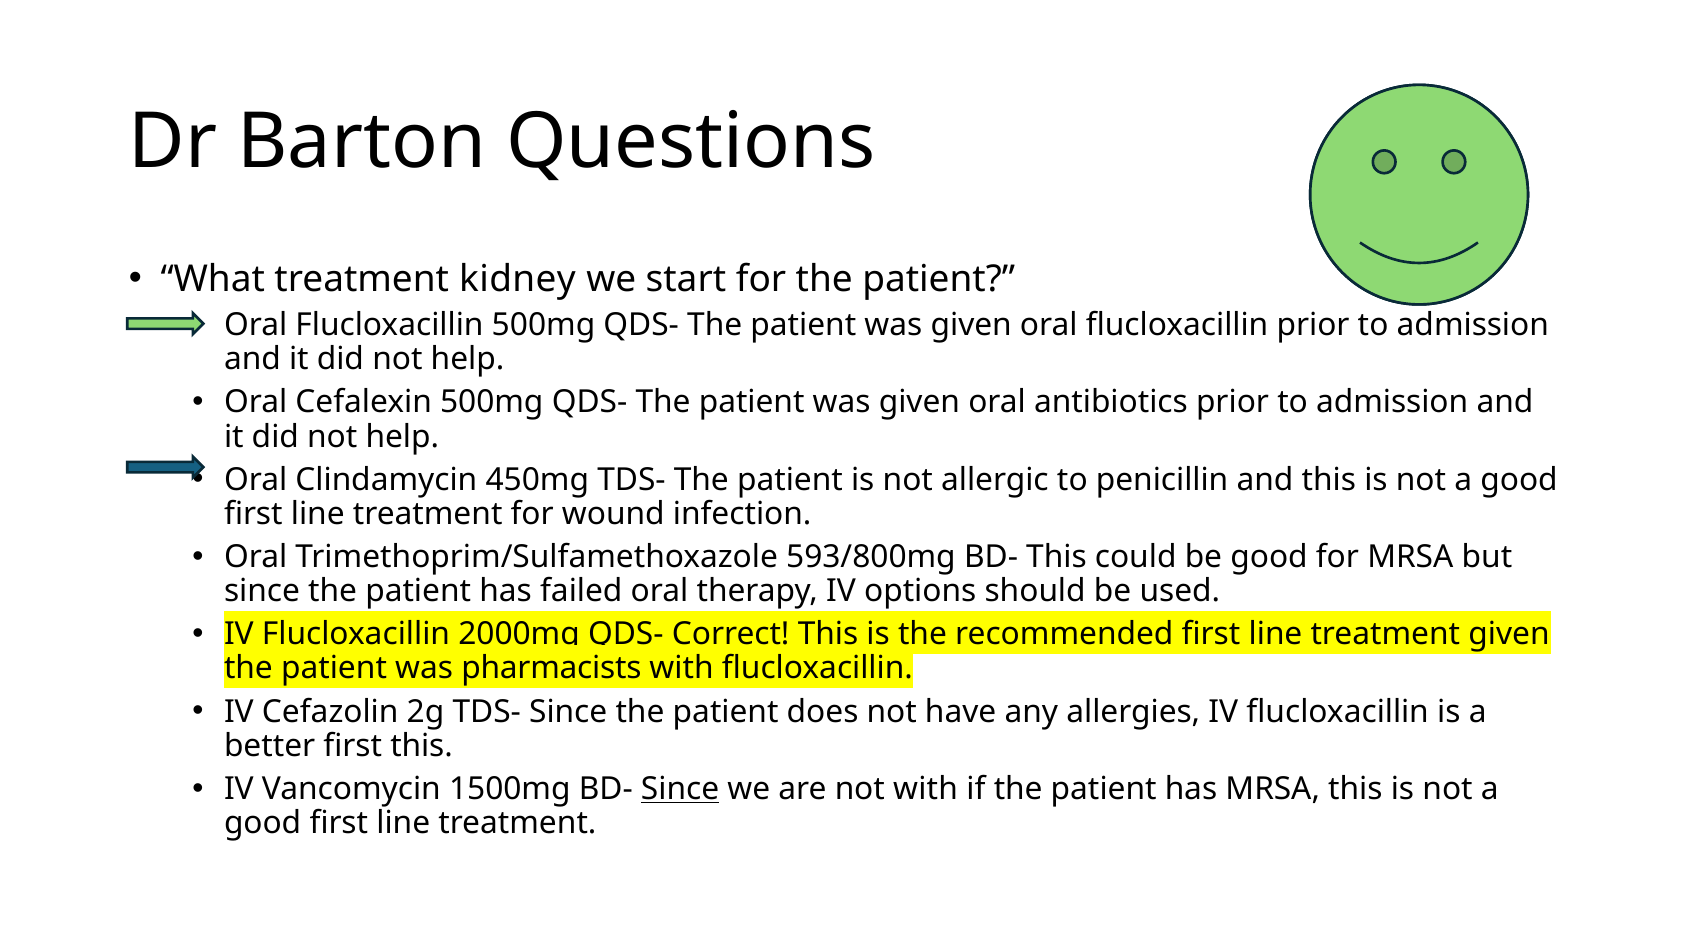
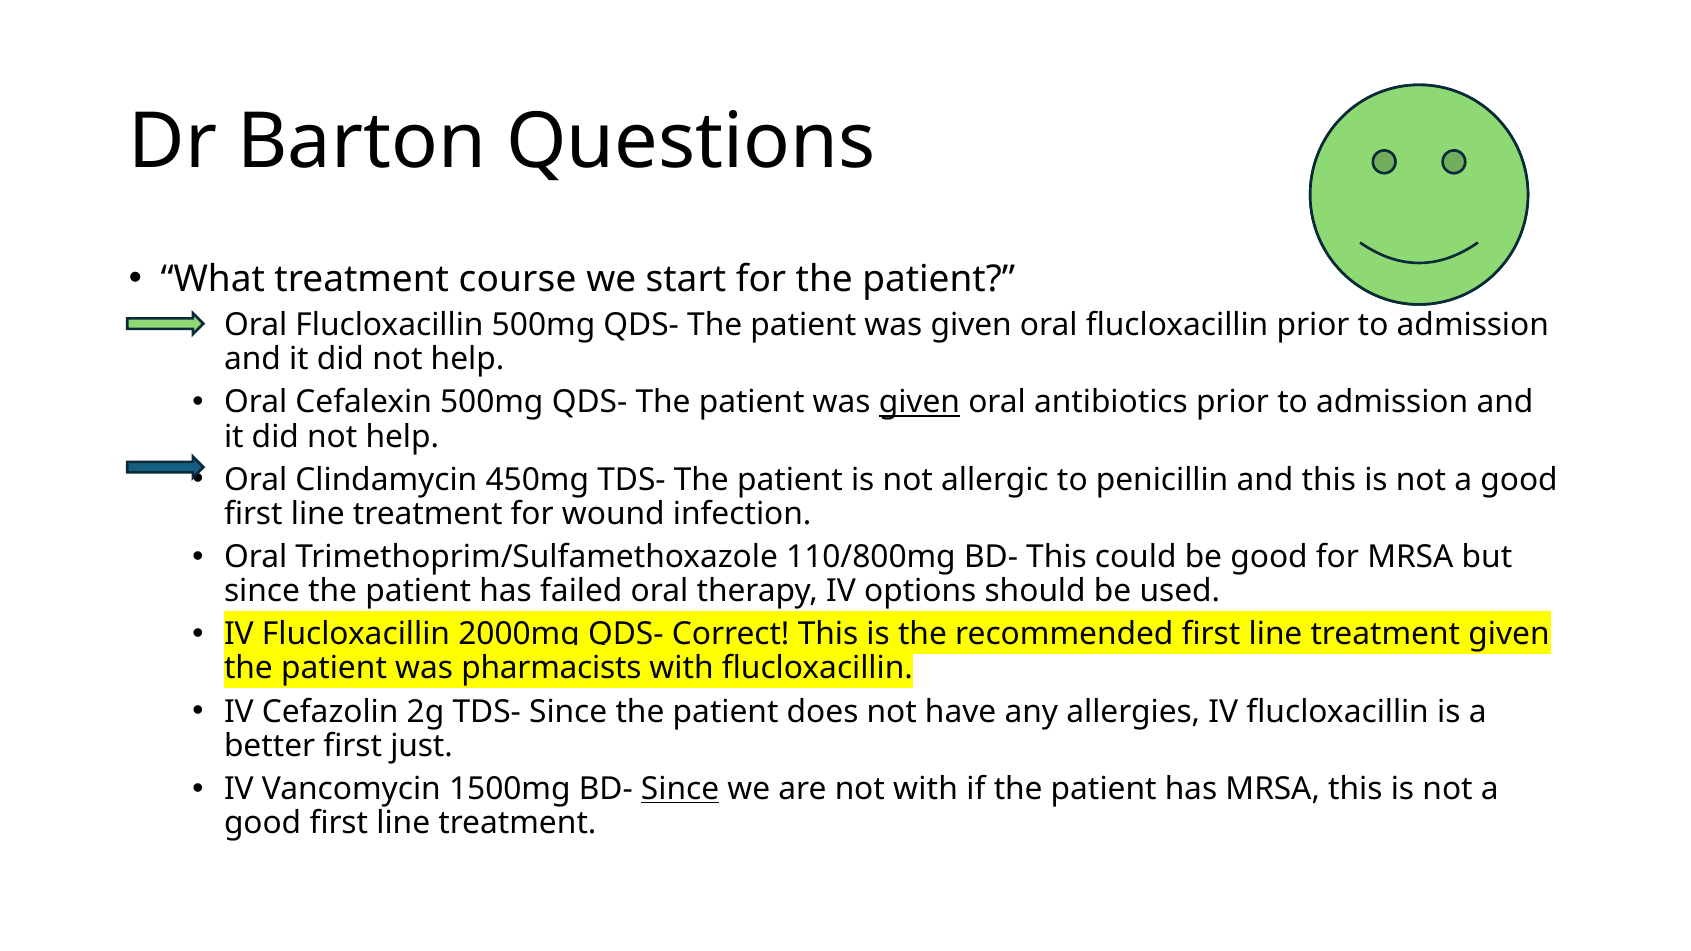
kidney: kidney -> course (518, 279)
given underline: none -> present (919, 403)
593/800mg: 593/800mg -> 110/800mg (871, 557)
first this: this -> just (422, 746)
